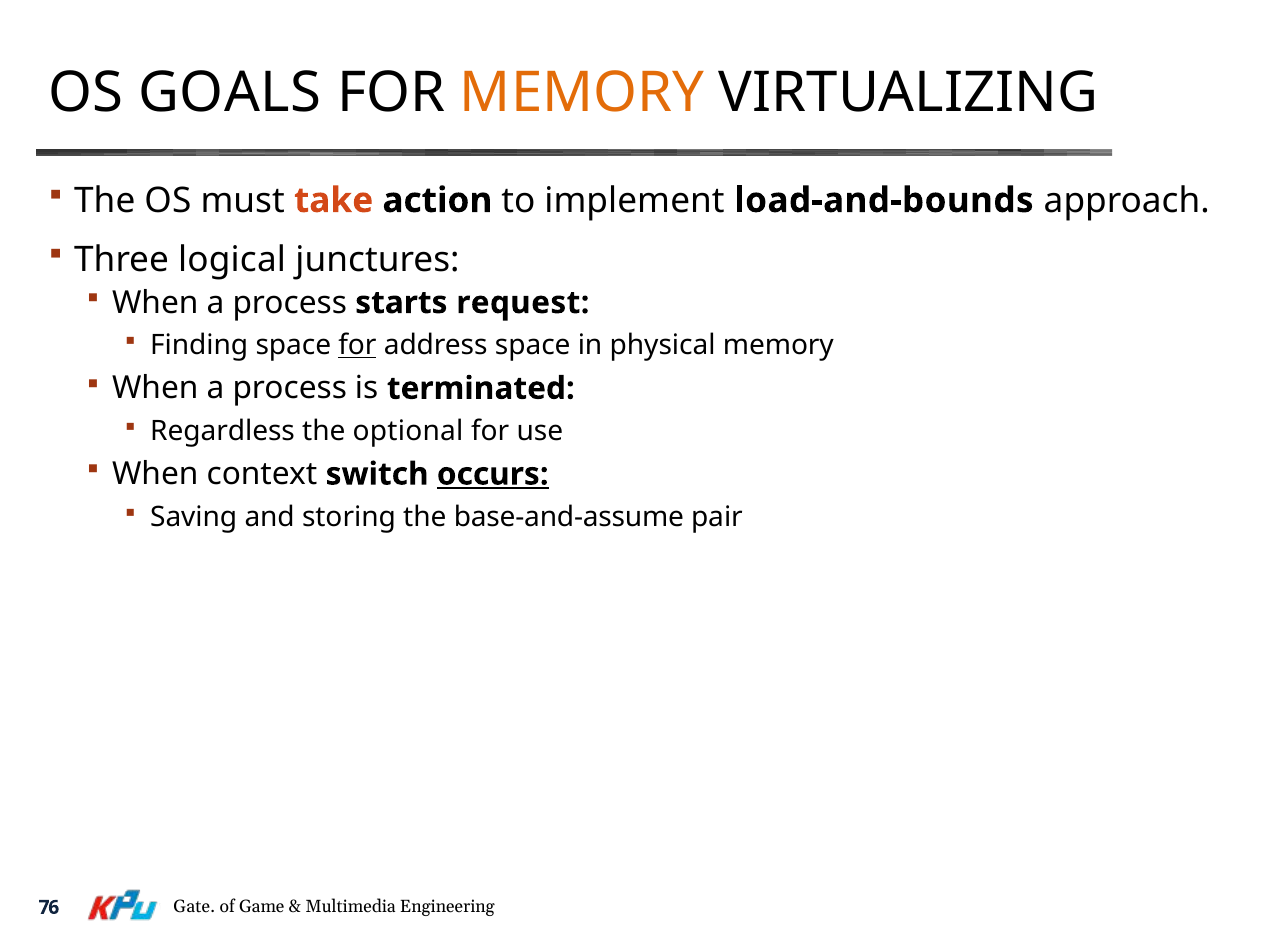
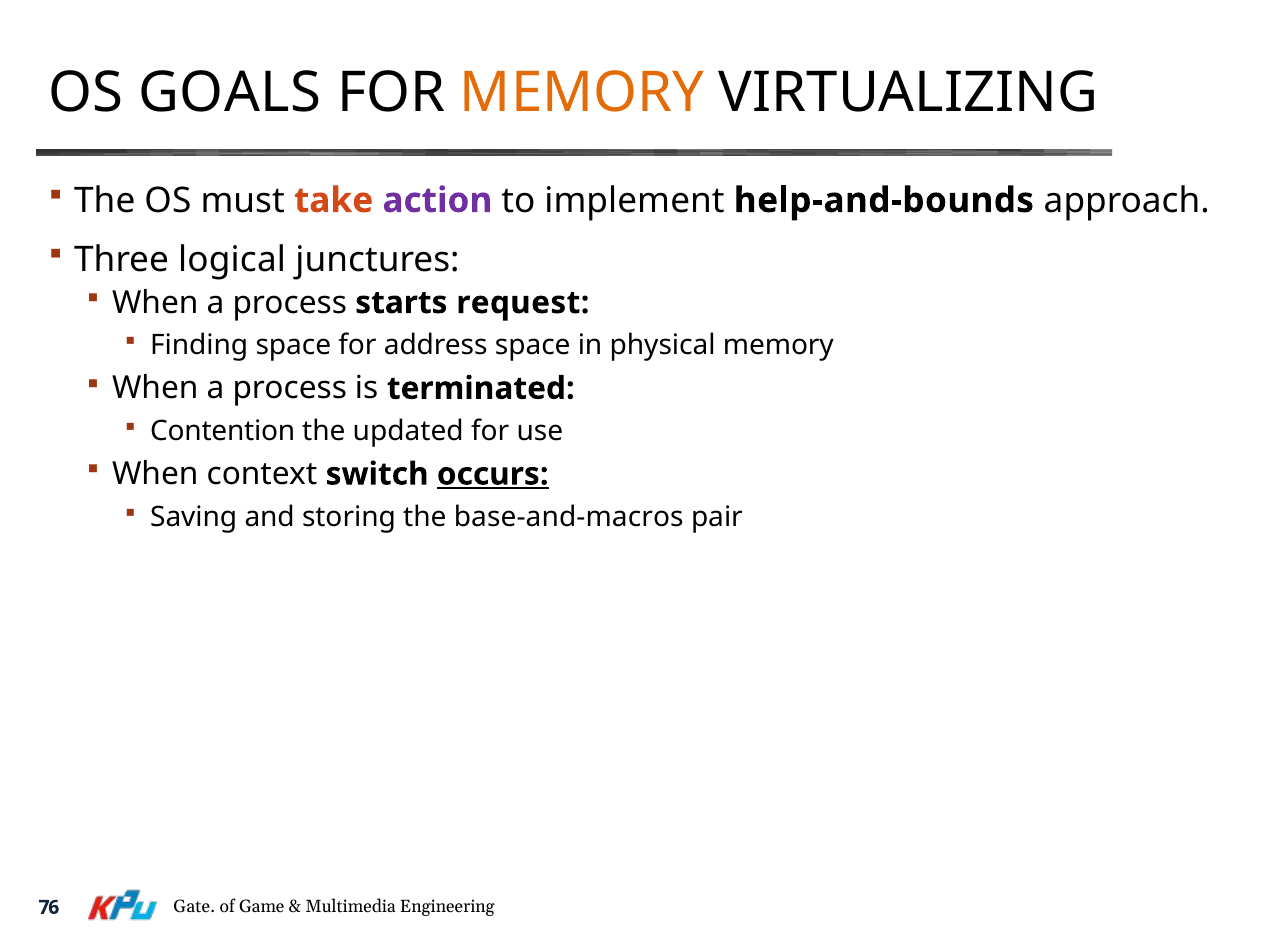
action colour: black -> purple (437, 200)
load-and-bounds: load-and-bounds -> help-and-bounds (884, 200)
for underline: present -> none (357, 345)
Regardless: Regardless -> Contention (223, 431)
optional: optional -> updated (408, 431)
base-and-assume: base-and-assume -> base-and-macros (569, 517)
